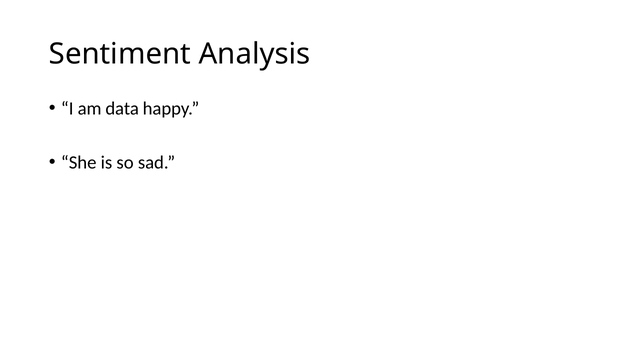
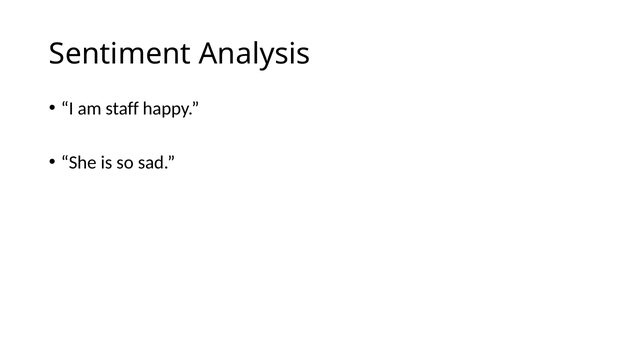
data: data -> staff (122, 109)
